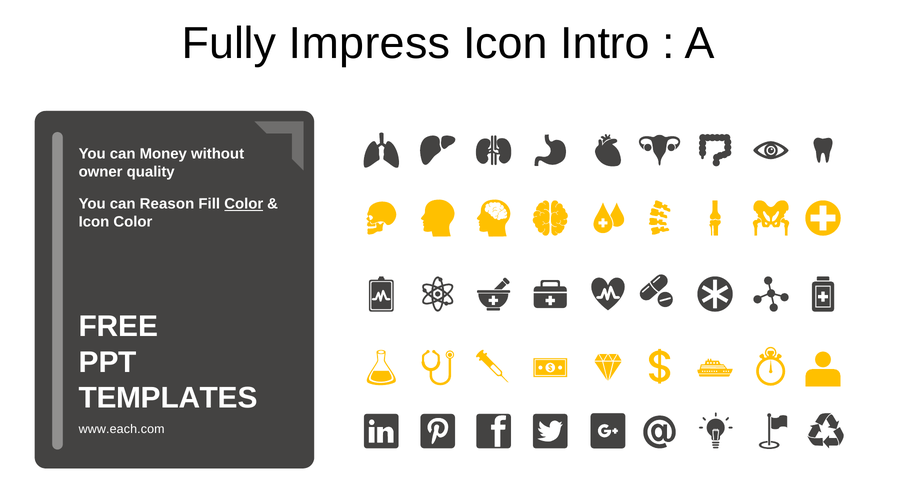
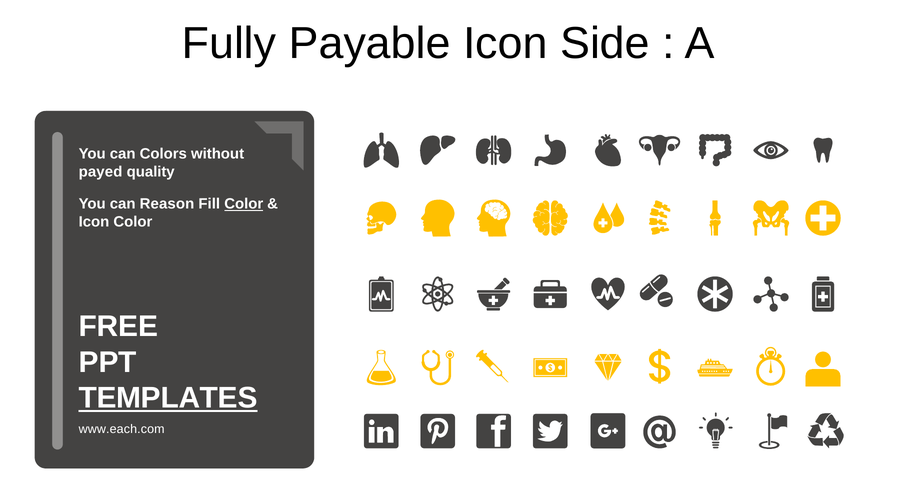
Impress: Impress -> Payable (370, 43)
Intro: Intro -> Side (605, 43)
Money: Money -> Colors (163, 154)
owner: owner -> payed (101, 172)
TEMPLATES underline: none -> present (168, 399)
